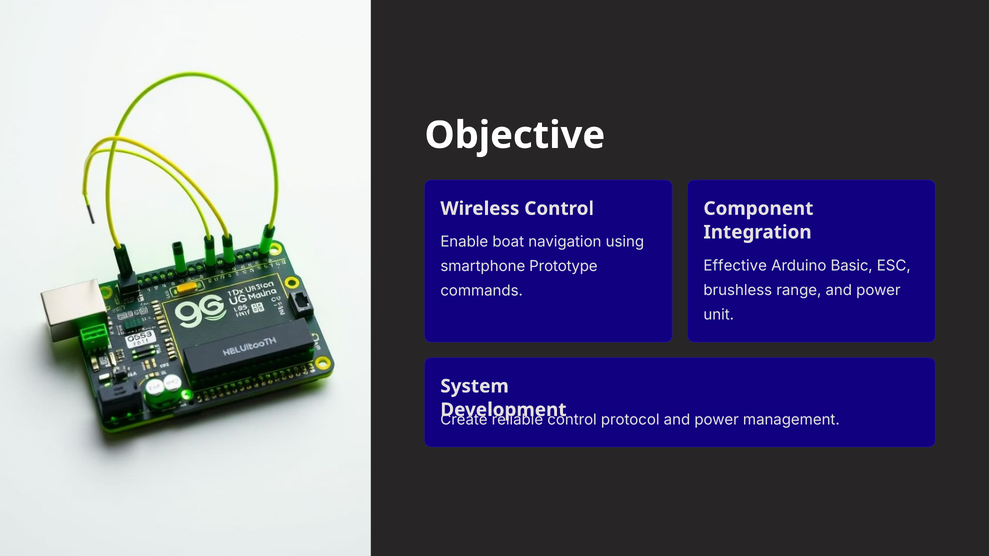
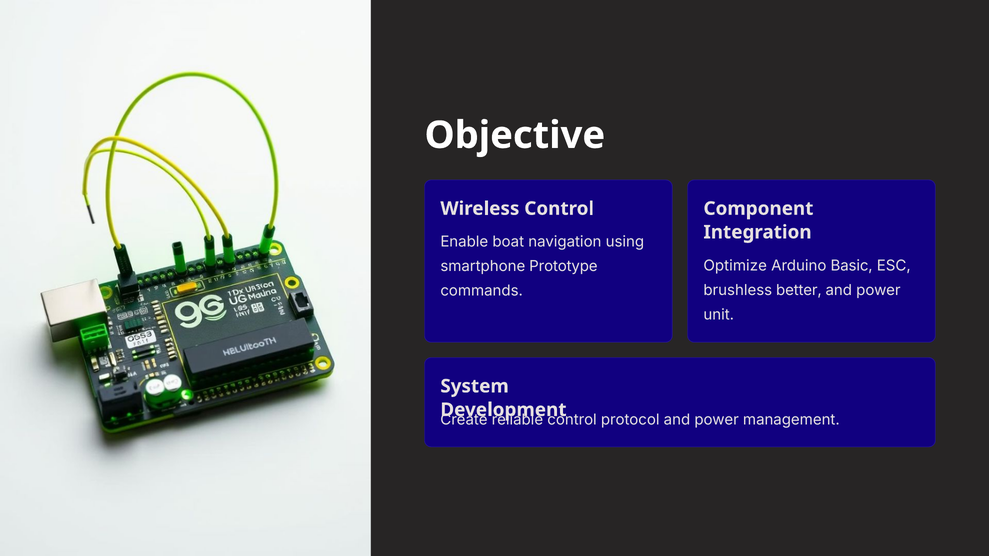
Effective: Effective -> Optimize (735, 266)
range: range -> better (799, 291)
